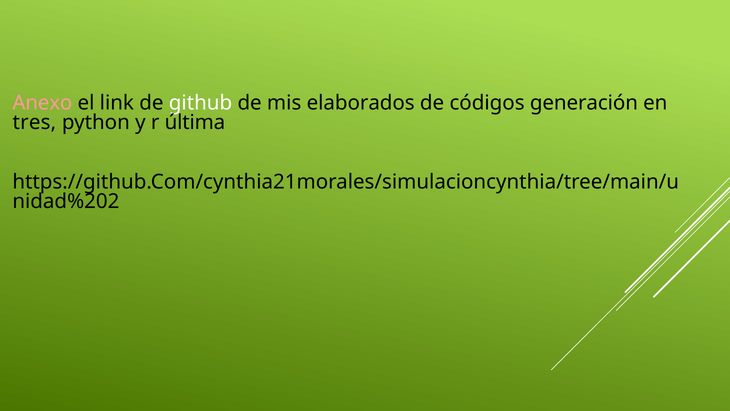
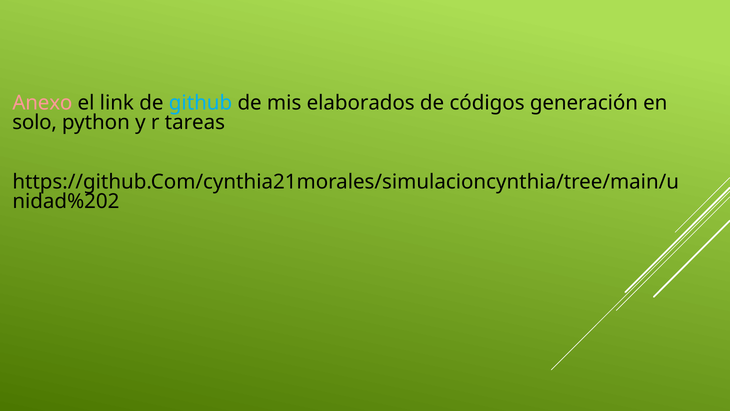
github colour: white -> light blue (201, 103)
tres: tres -> solo (35, 123)
última: última -> tareas (195, 123)
